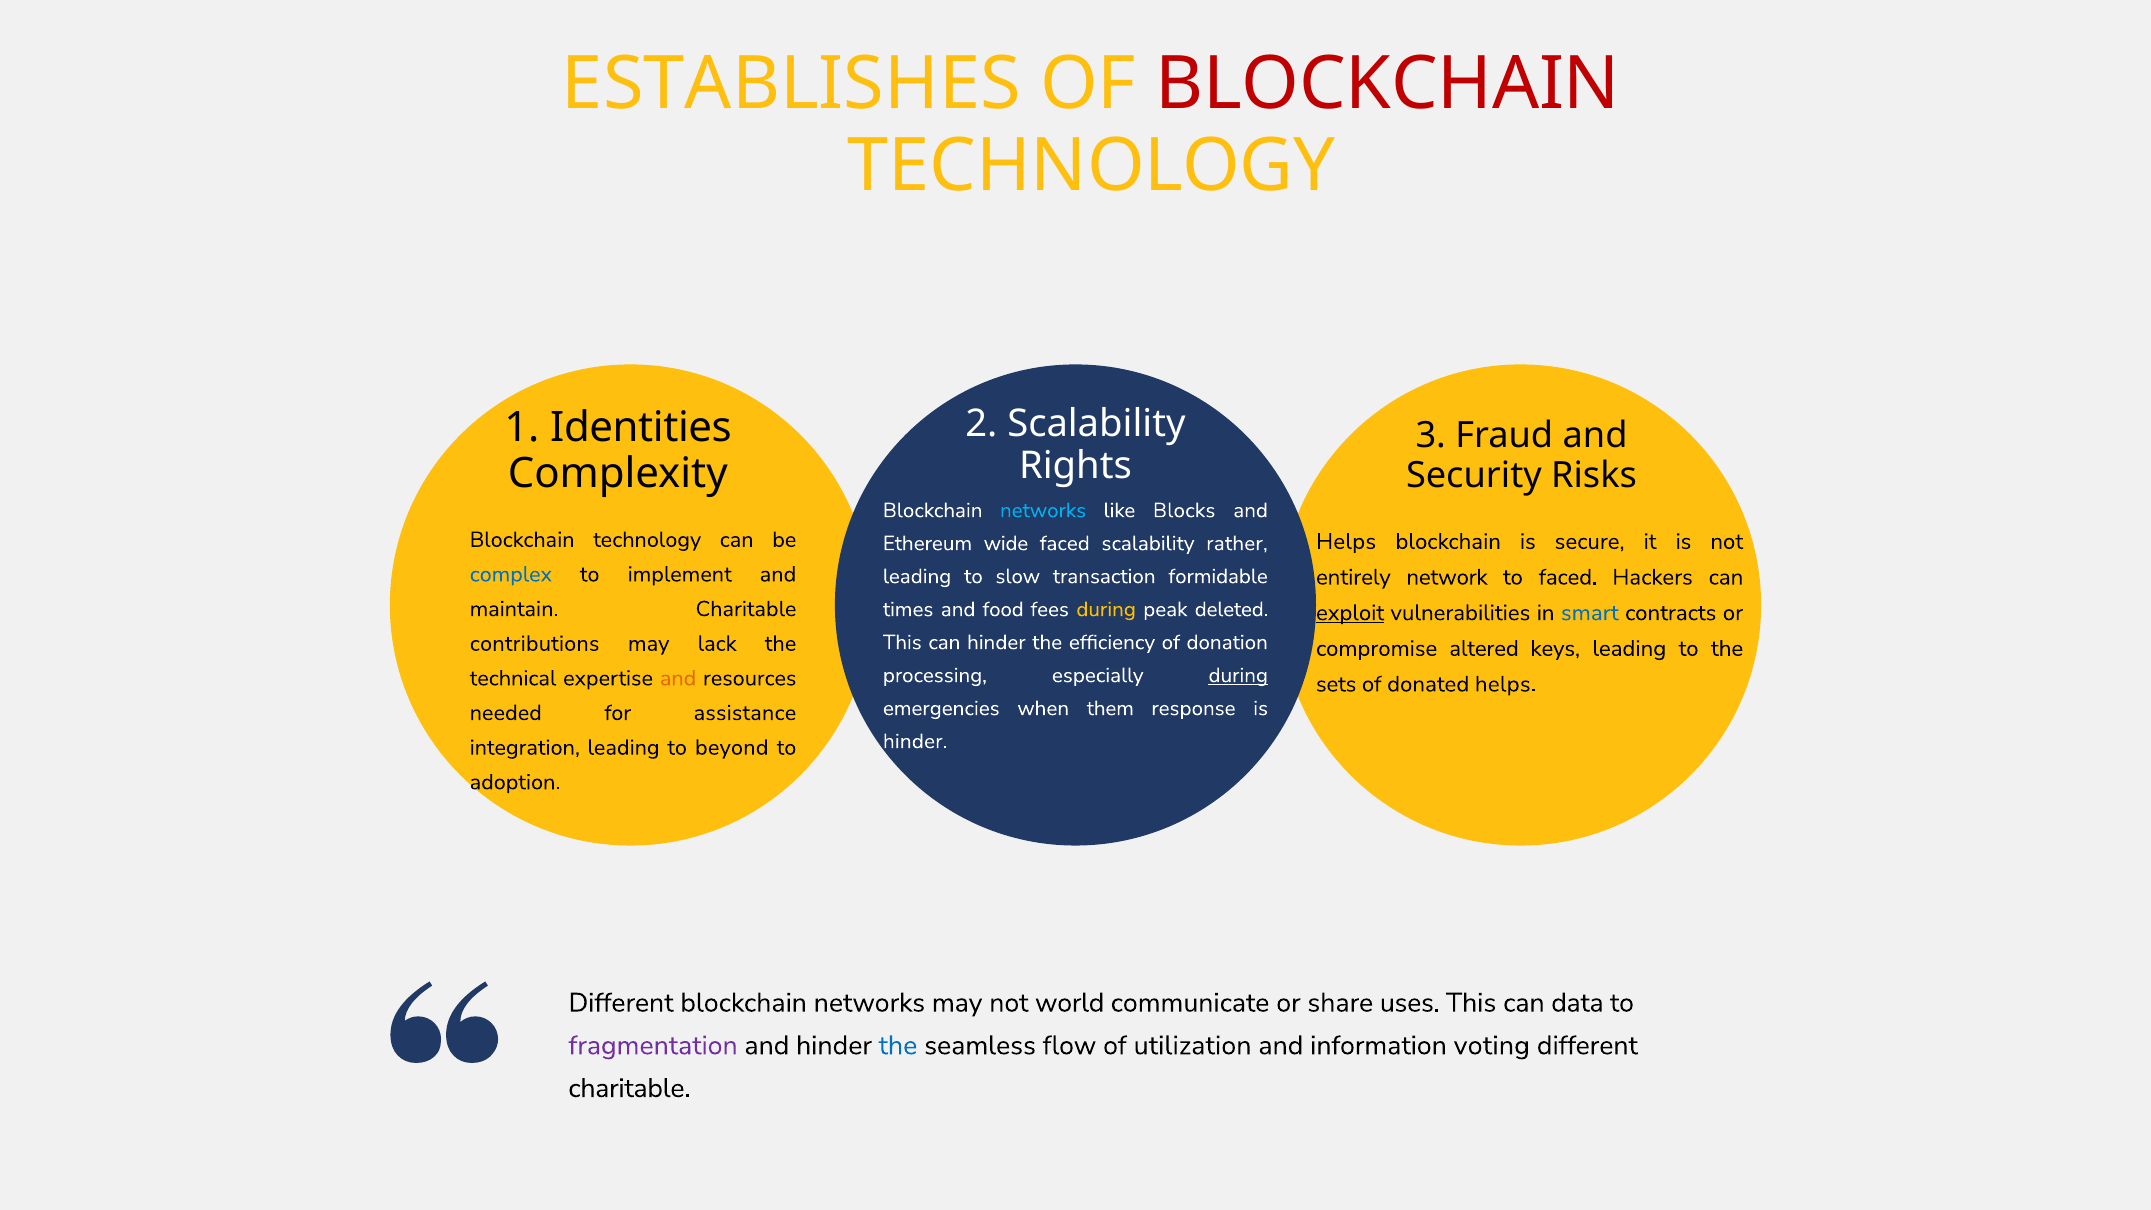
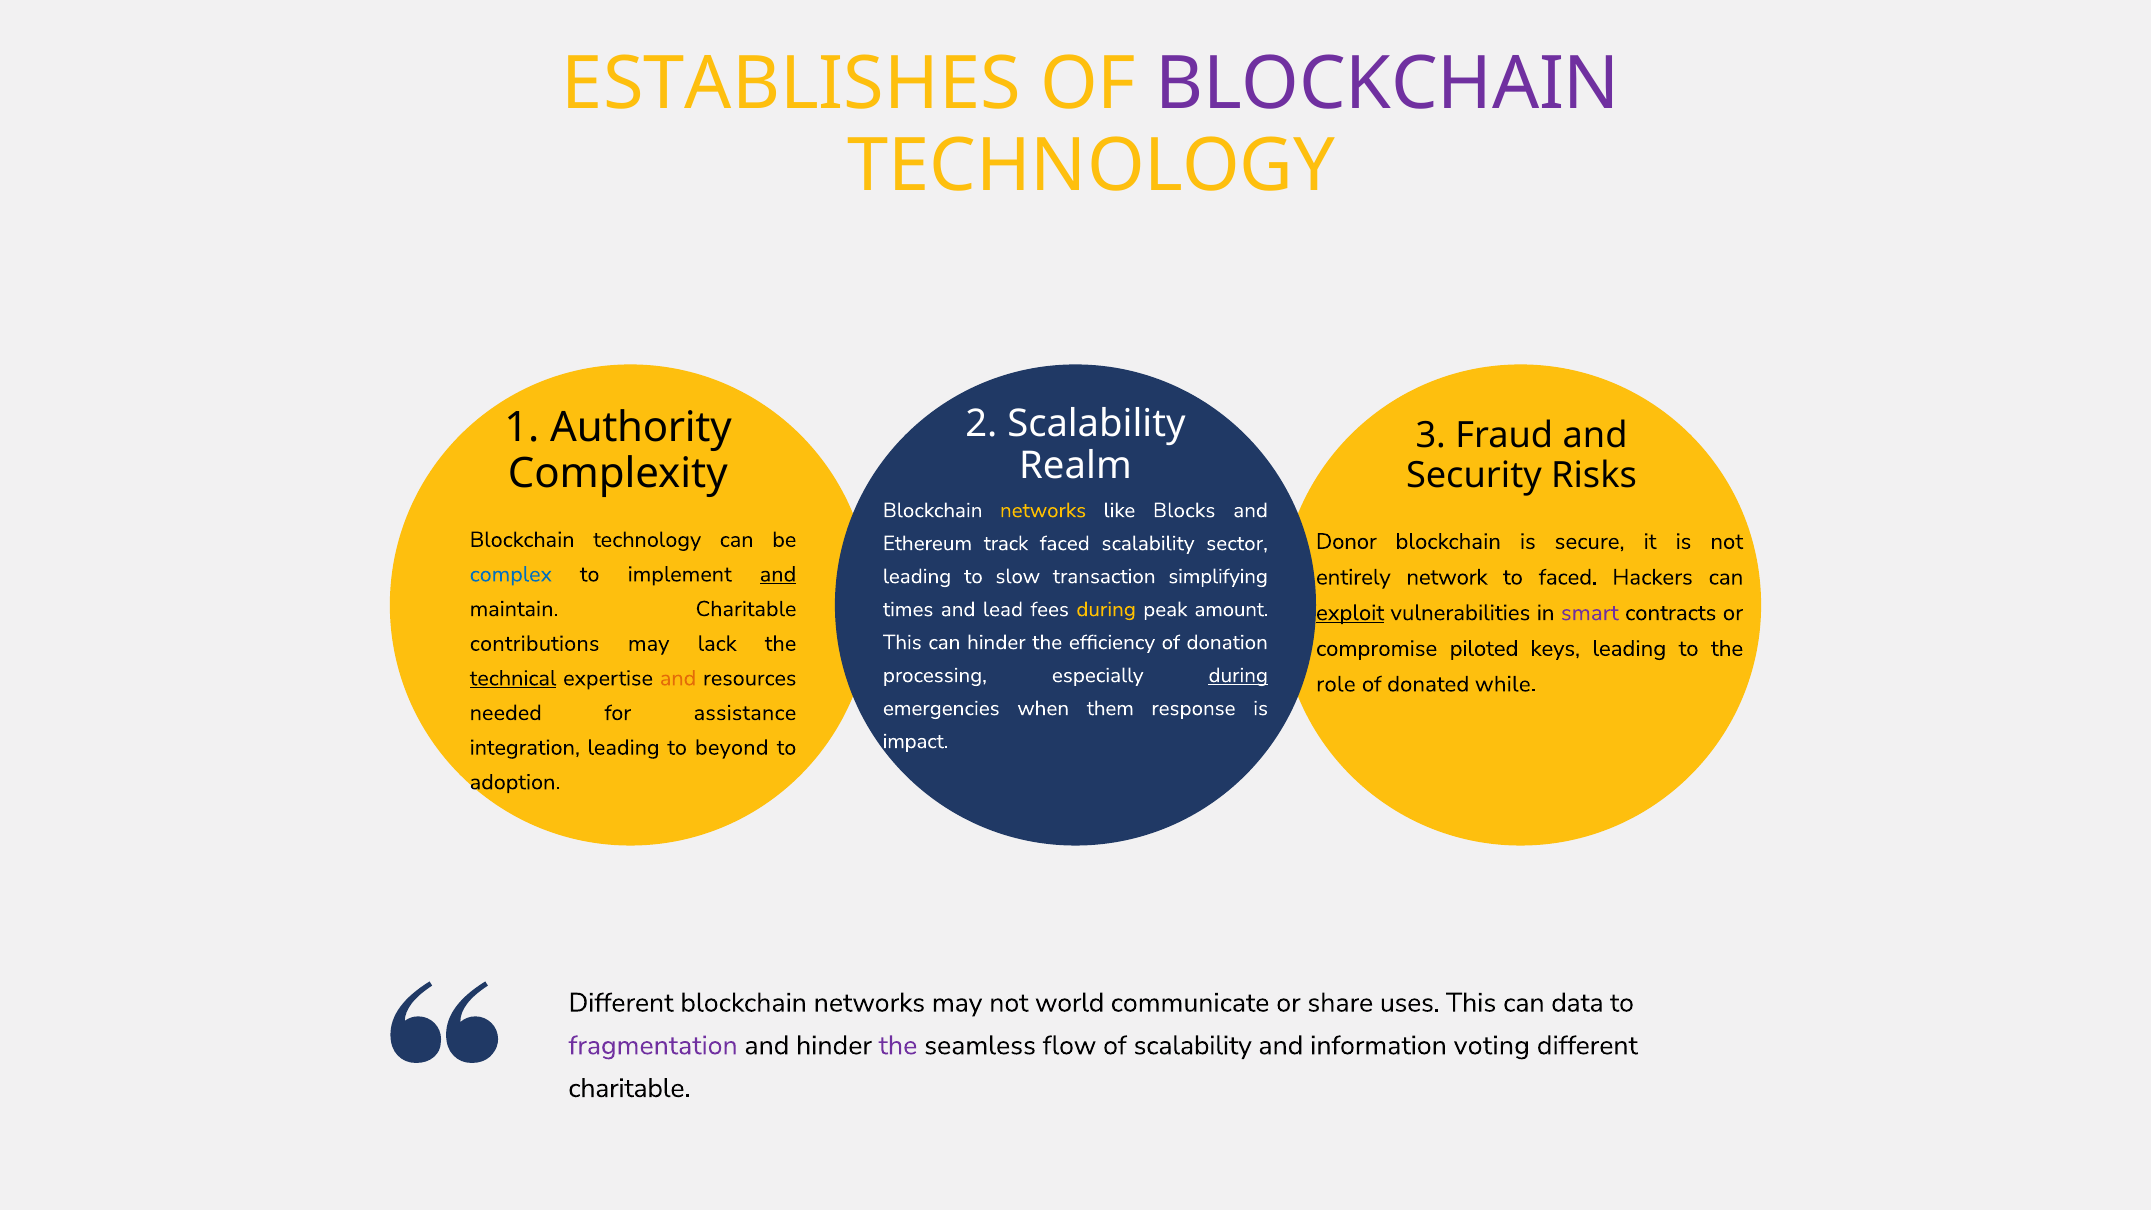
BLOCKCHAIN colour: red -> purple (1388, 84)
Identities: Identities -> Authority (641, 427)
Rights: Rights -> Realm (1075, 466)
networks colour: light blue -> yellow (1043, 510)
Helps: Helps -> Donor (1346, 541)
wide: wide -> track (1006, 543)
rather: rather -> sector (1237, 543)
and underline: none -> present (778, 574)
formidable: formidable -> simplifying (1218, 576)
food: food -> lead (1003, 609)
deleted: deleted -> amount (1231, 609)
smart colour: blue -> purple (1590, 613)
altered: altered -> piloted (1484, 648)
technical underline: none -> present (513, 678)
sets: sets -> role (1336, 684)
donated helps: helps -> while (1505, 684)
hinder: hinder -> impact (915, 741)
the colour: blue -> purple (898, 1045)
of utilization: utilization -> scalability (1193, 1045)
